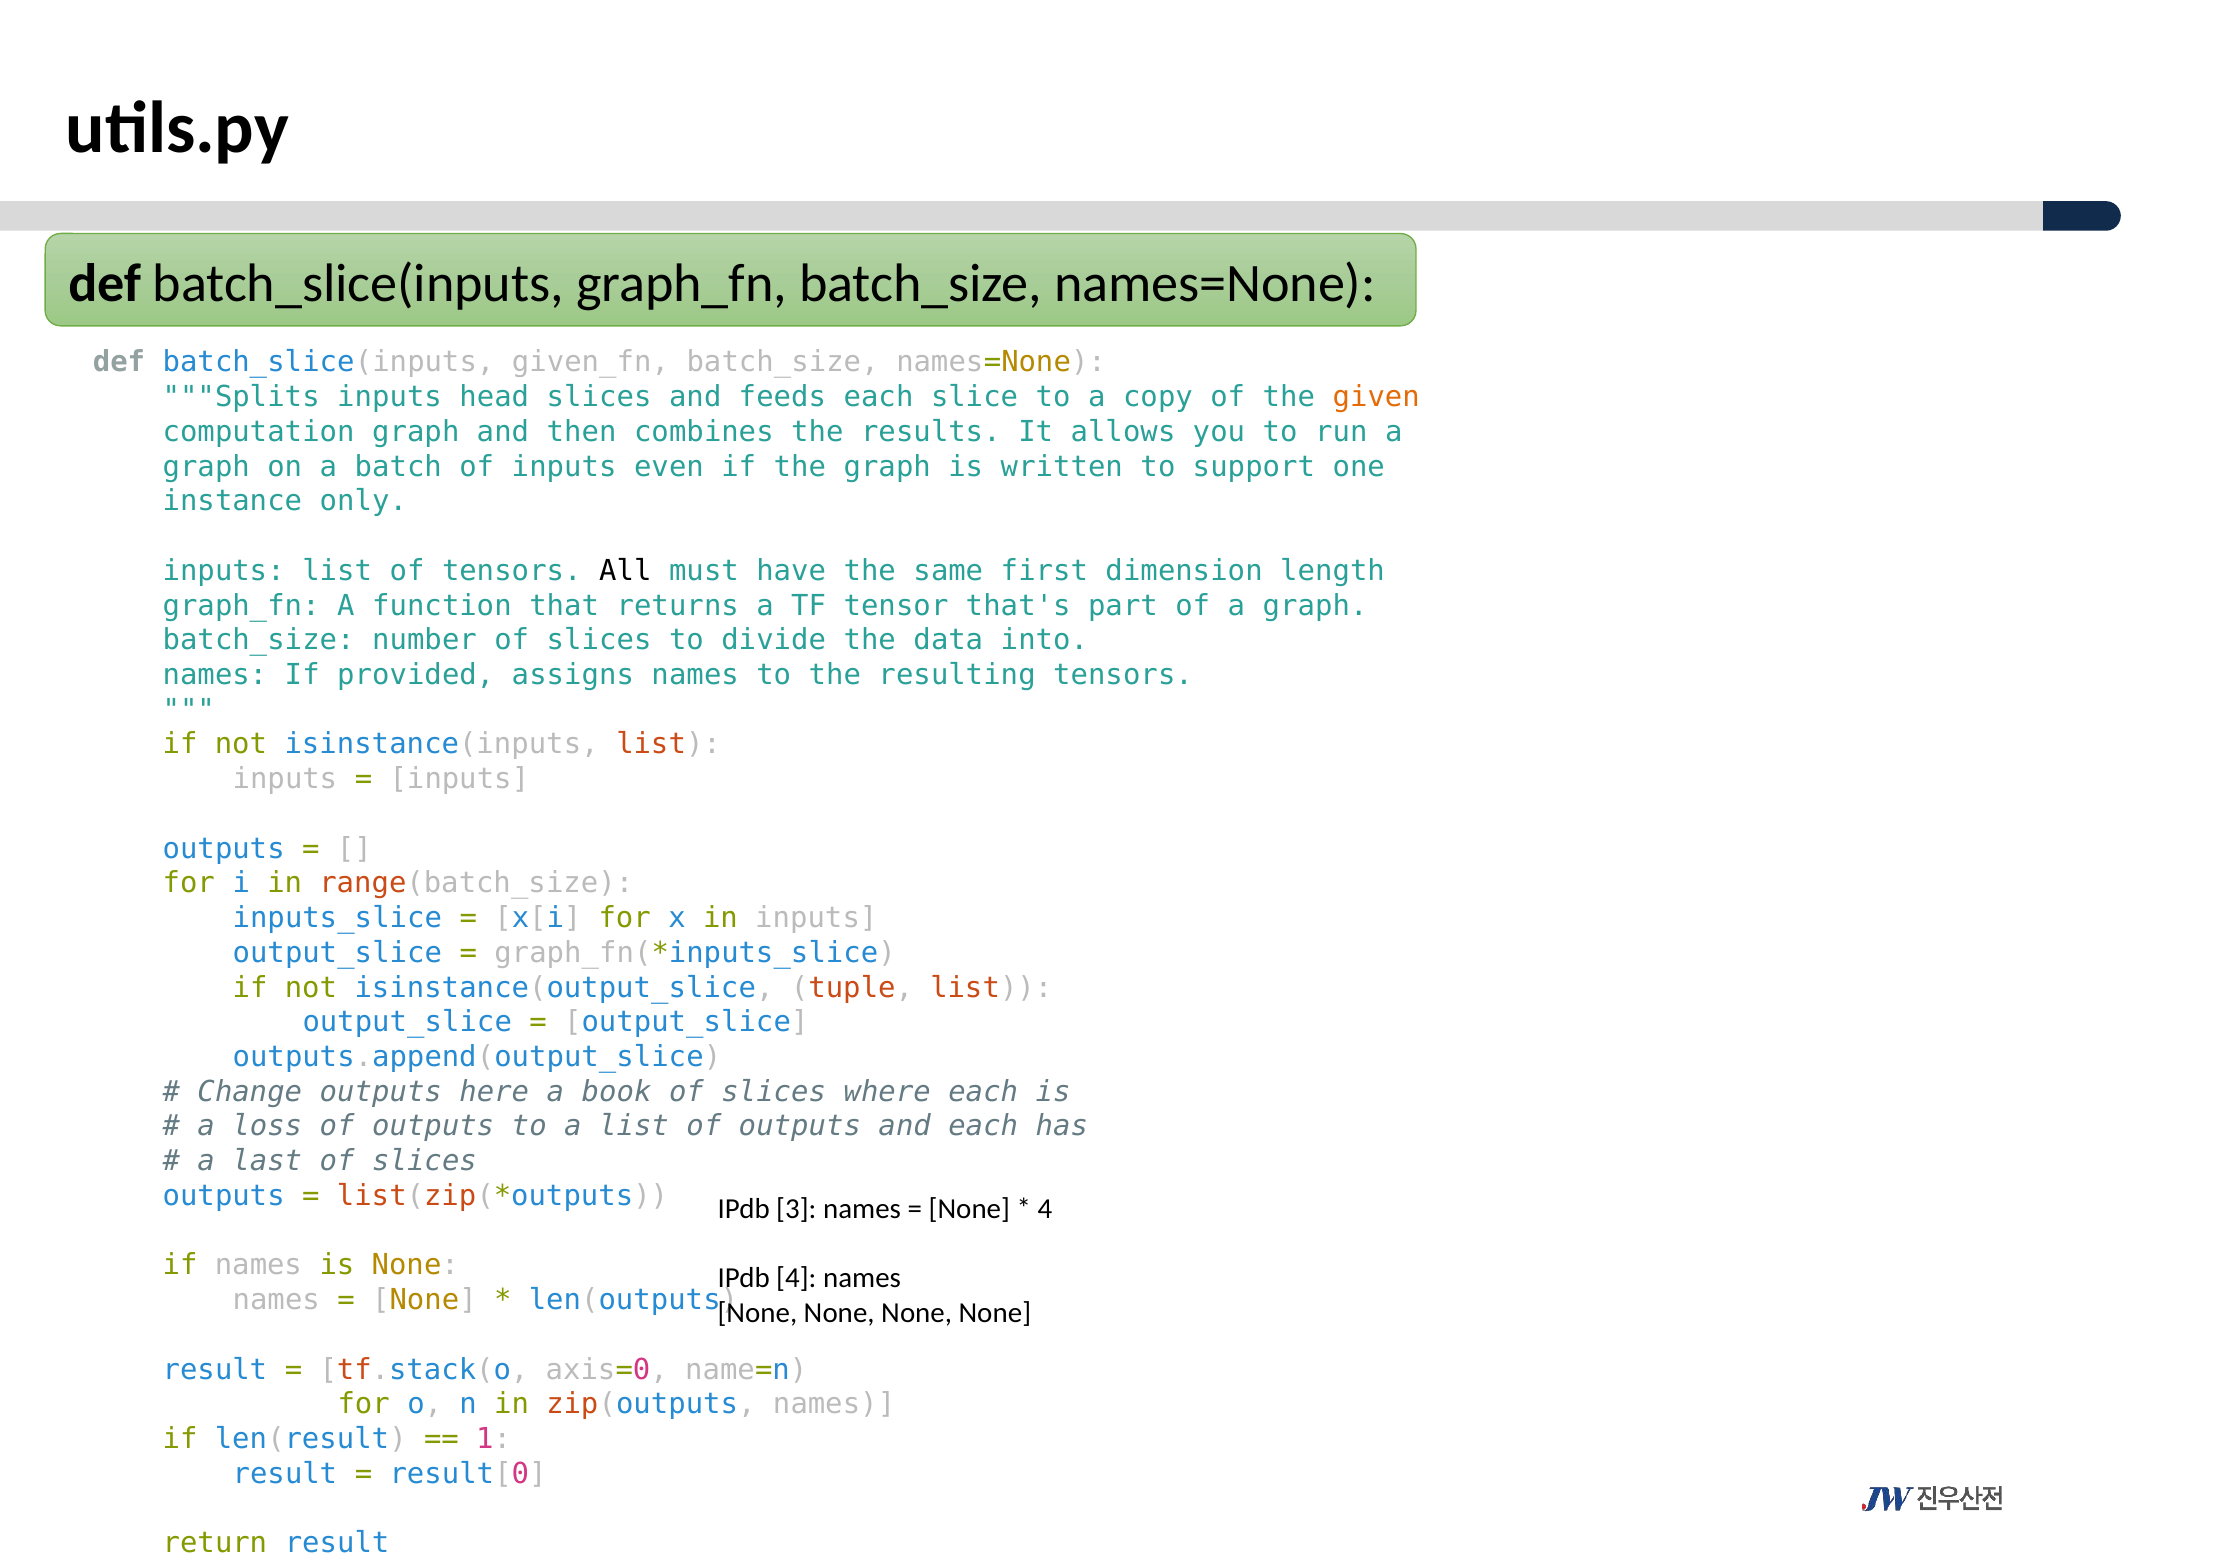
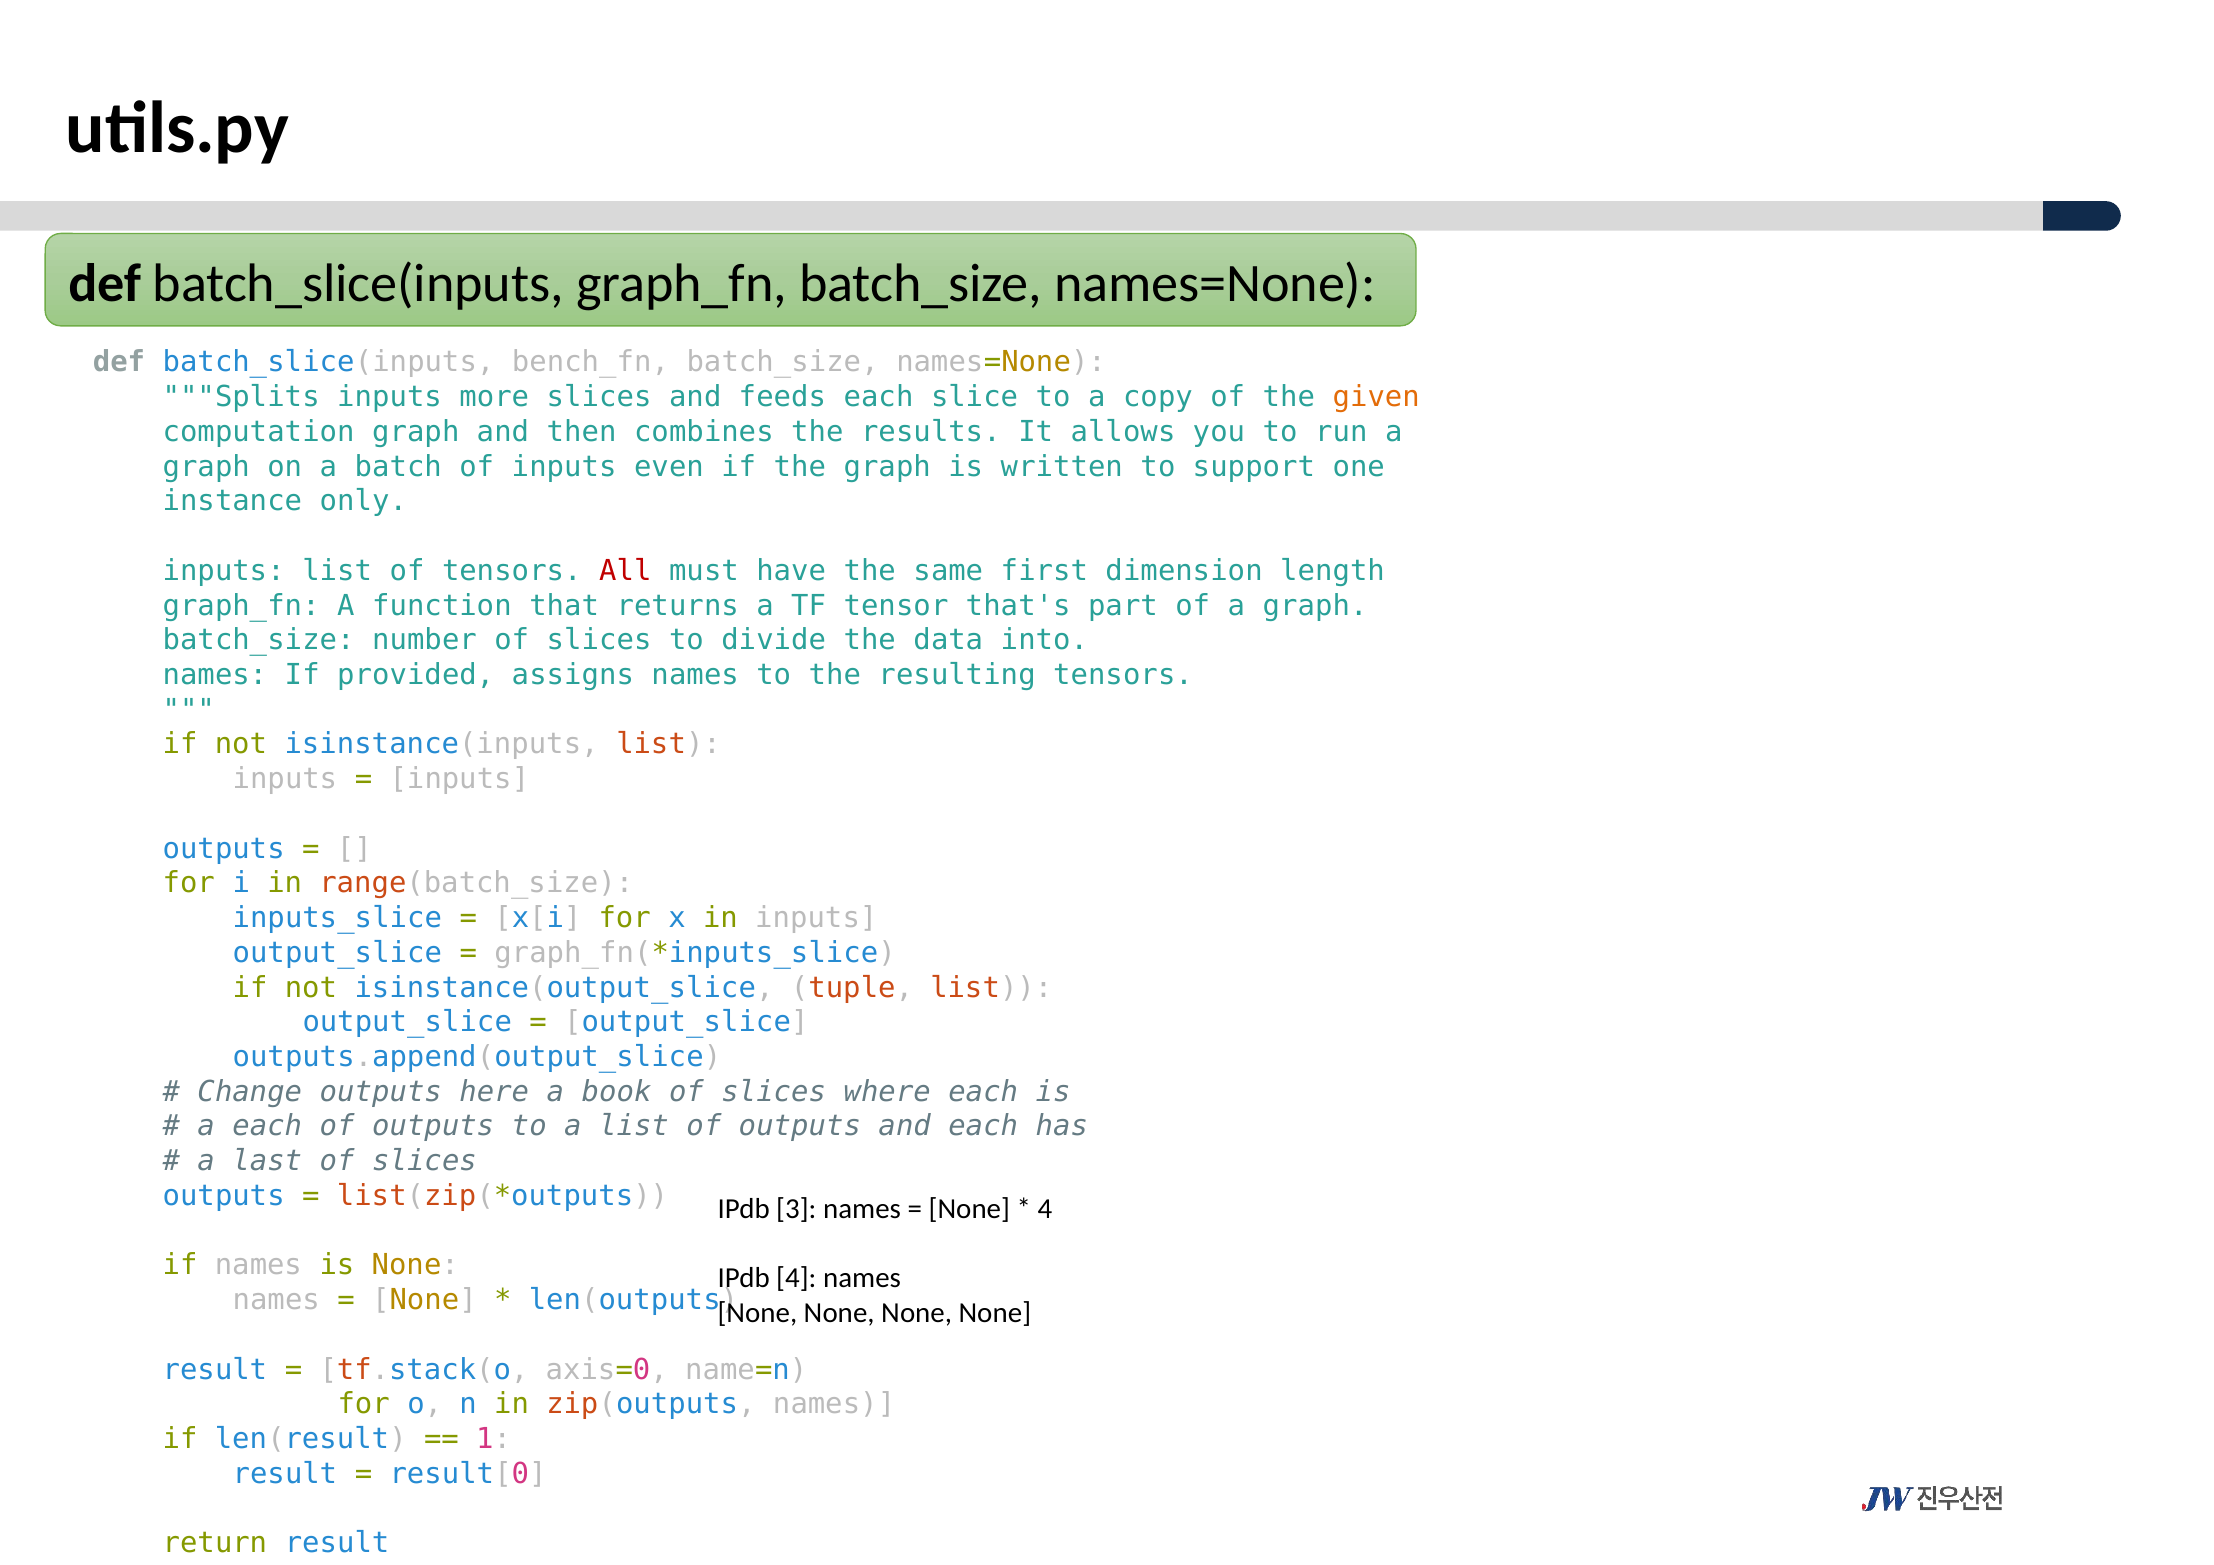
given_fn: given_fn -> bench_fn (590, 362)
head: head -> more (494, 397)
All colour: black -> red (625, 571)
a loss: loss -> each (267, 1127)
